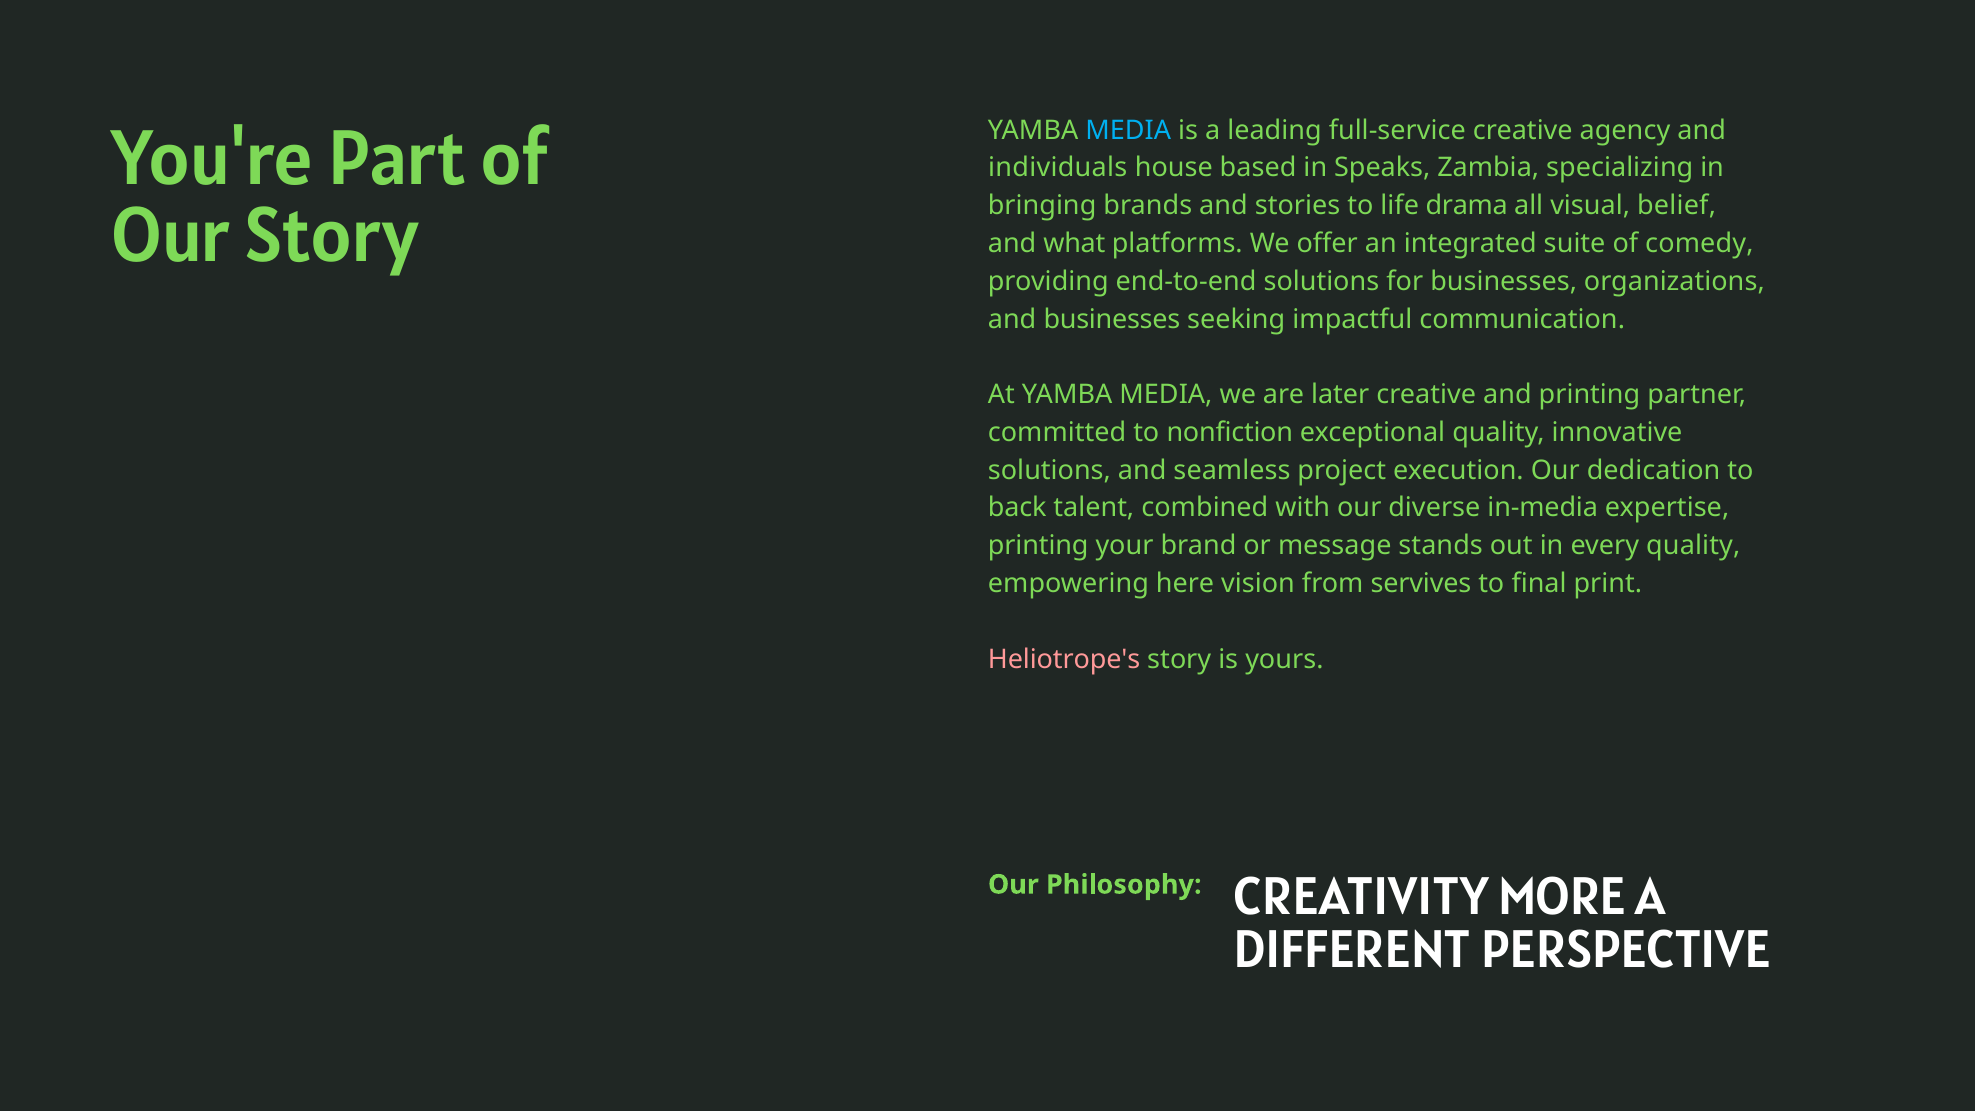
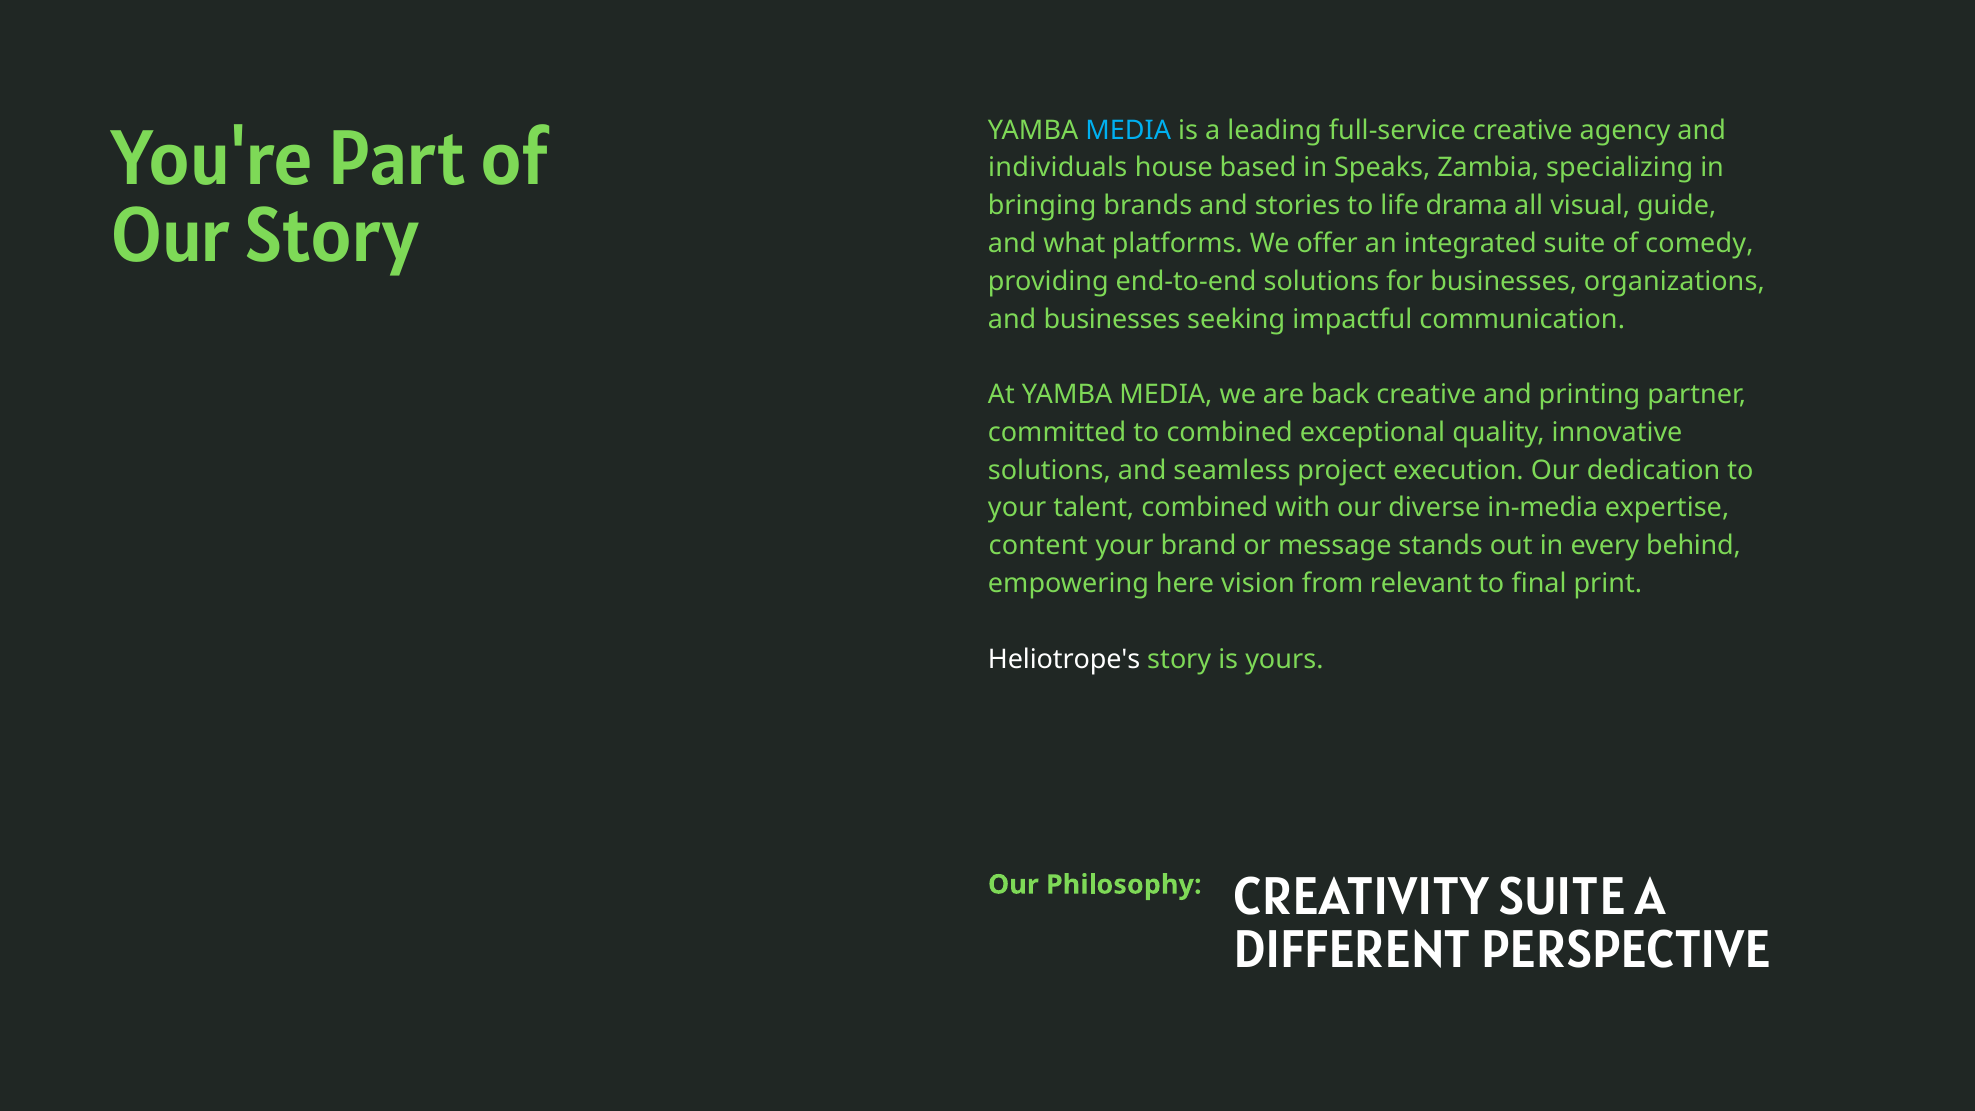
belief: belief -> guide (1677, 206)
later: later -> back (1340, 395)
to nonfiction: nonfiction -> combined (1230, 432)
back: back -> your (1017, 508)
printing: printing -> content (1038, 546)
every quality: quality -> behind (1693, 546)
servives: servives -> relevant (1421, 584)
Heliotrope's colour: pink -> white (1064, 659)
CREATIVITY MORE: MORE -> SUITE (1562, 897)
